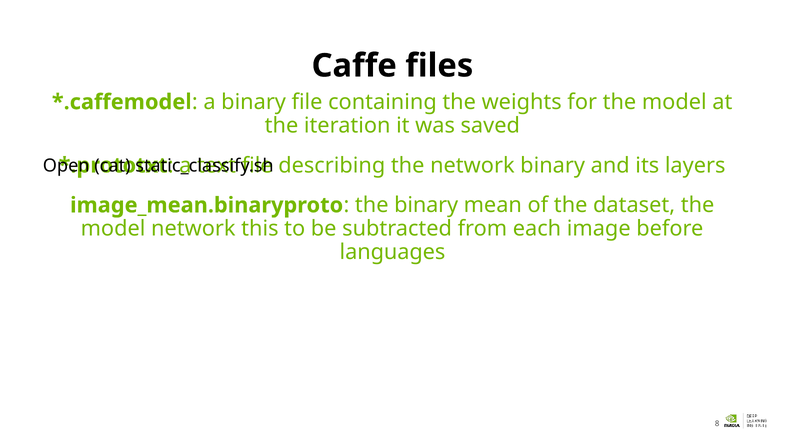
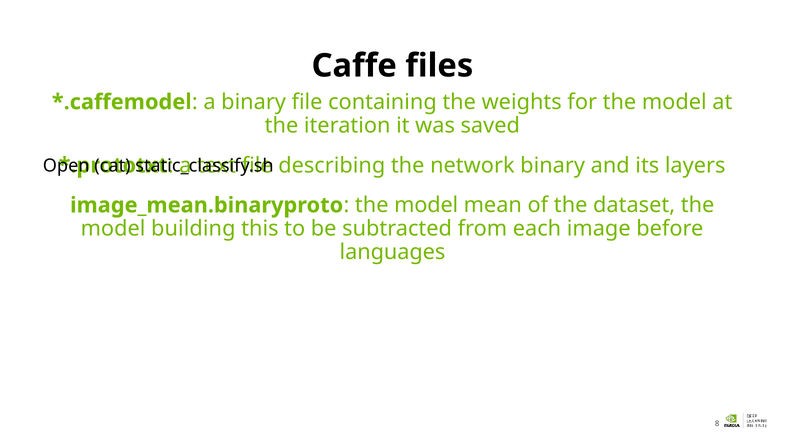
binary: binary -> model (426, 205)
model network: network -> building (193, 229)
